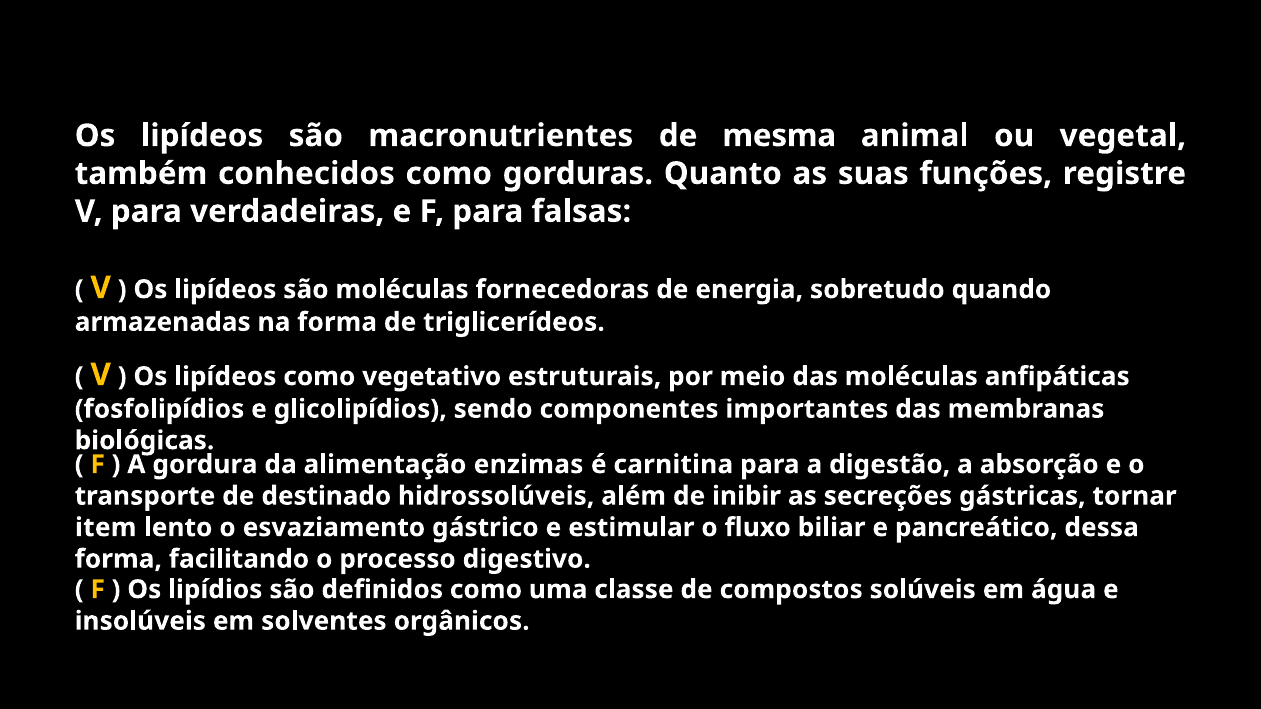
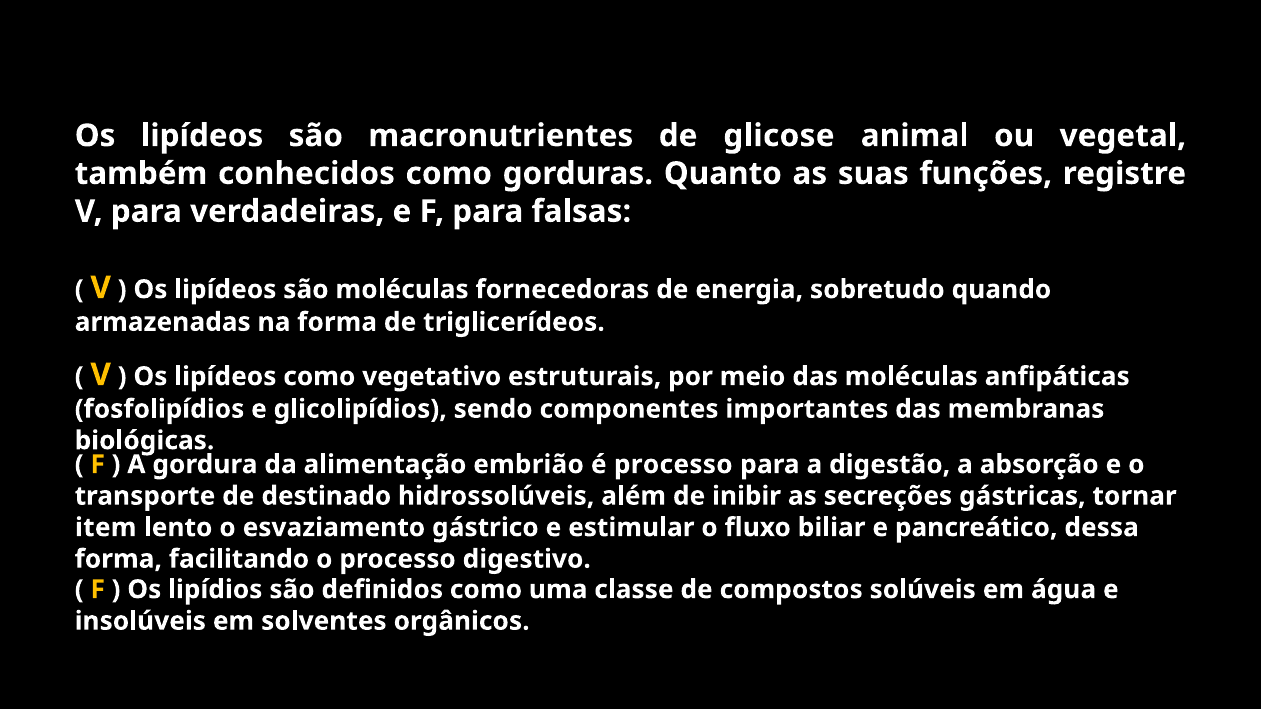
mesma: mesma -> glicose (779, 136)
enzimas: enzimas -> embrião (529, 465)
é carnitina: carnitina -> processo (673, 465)
